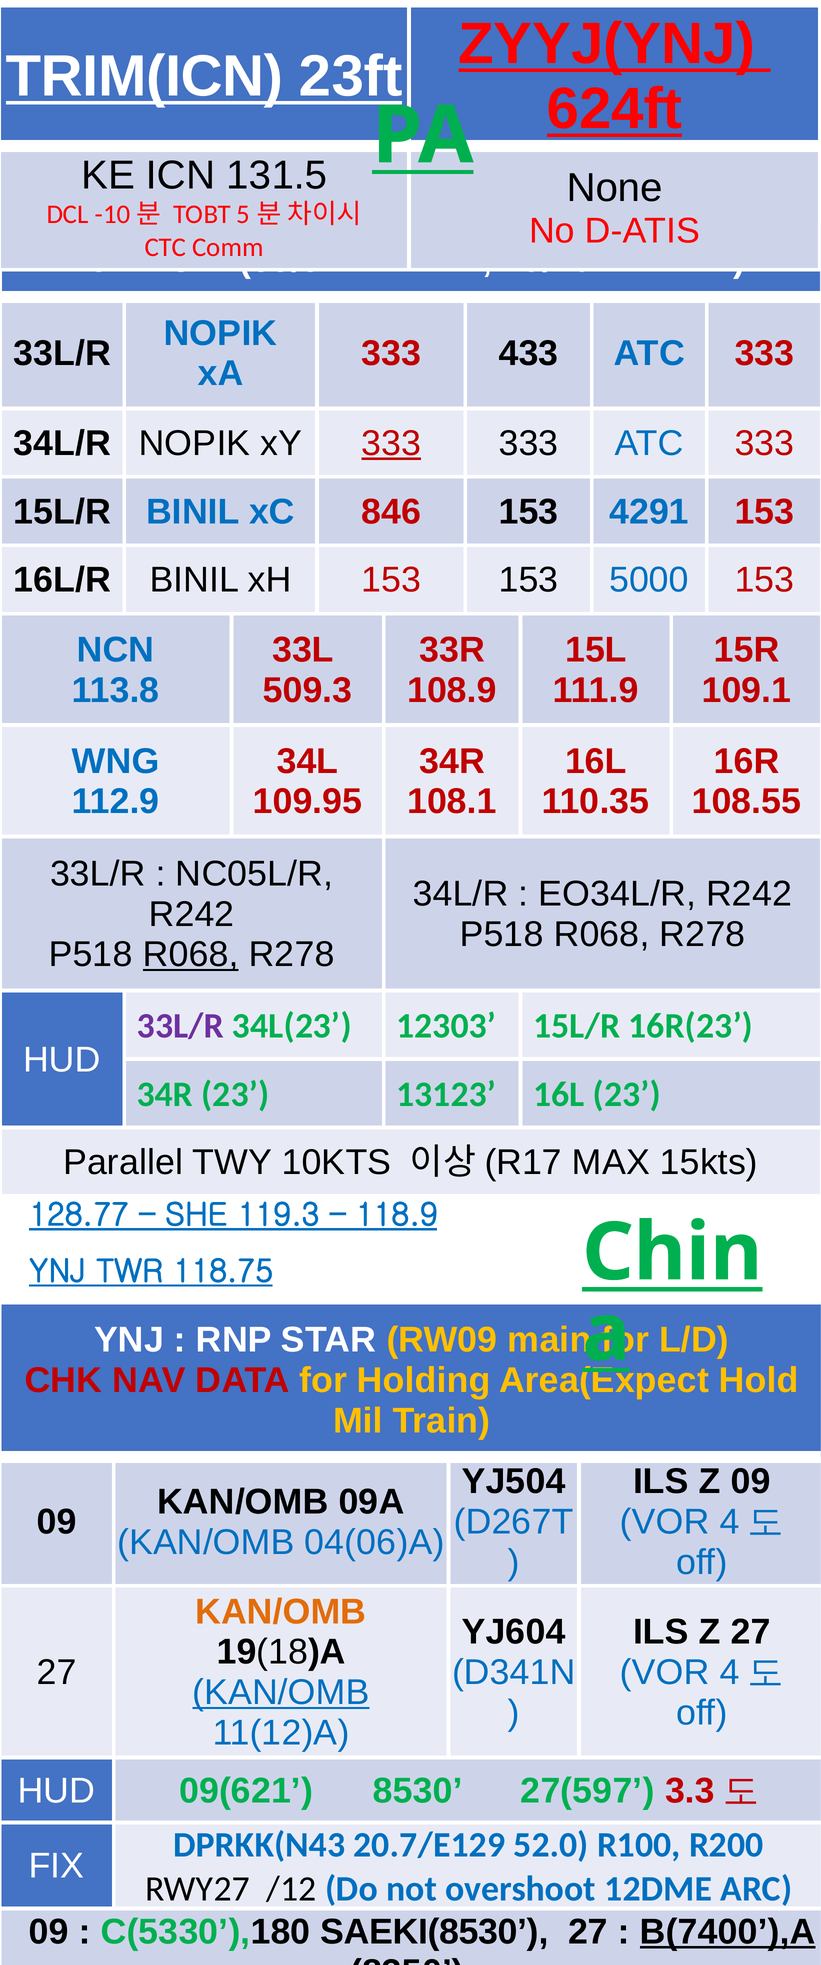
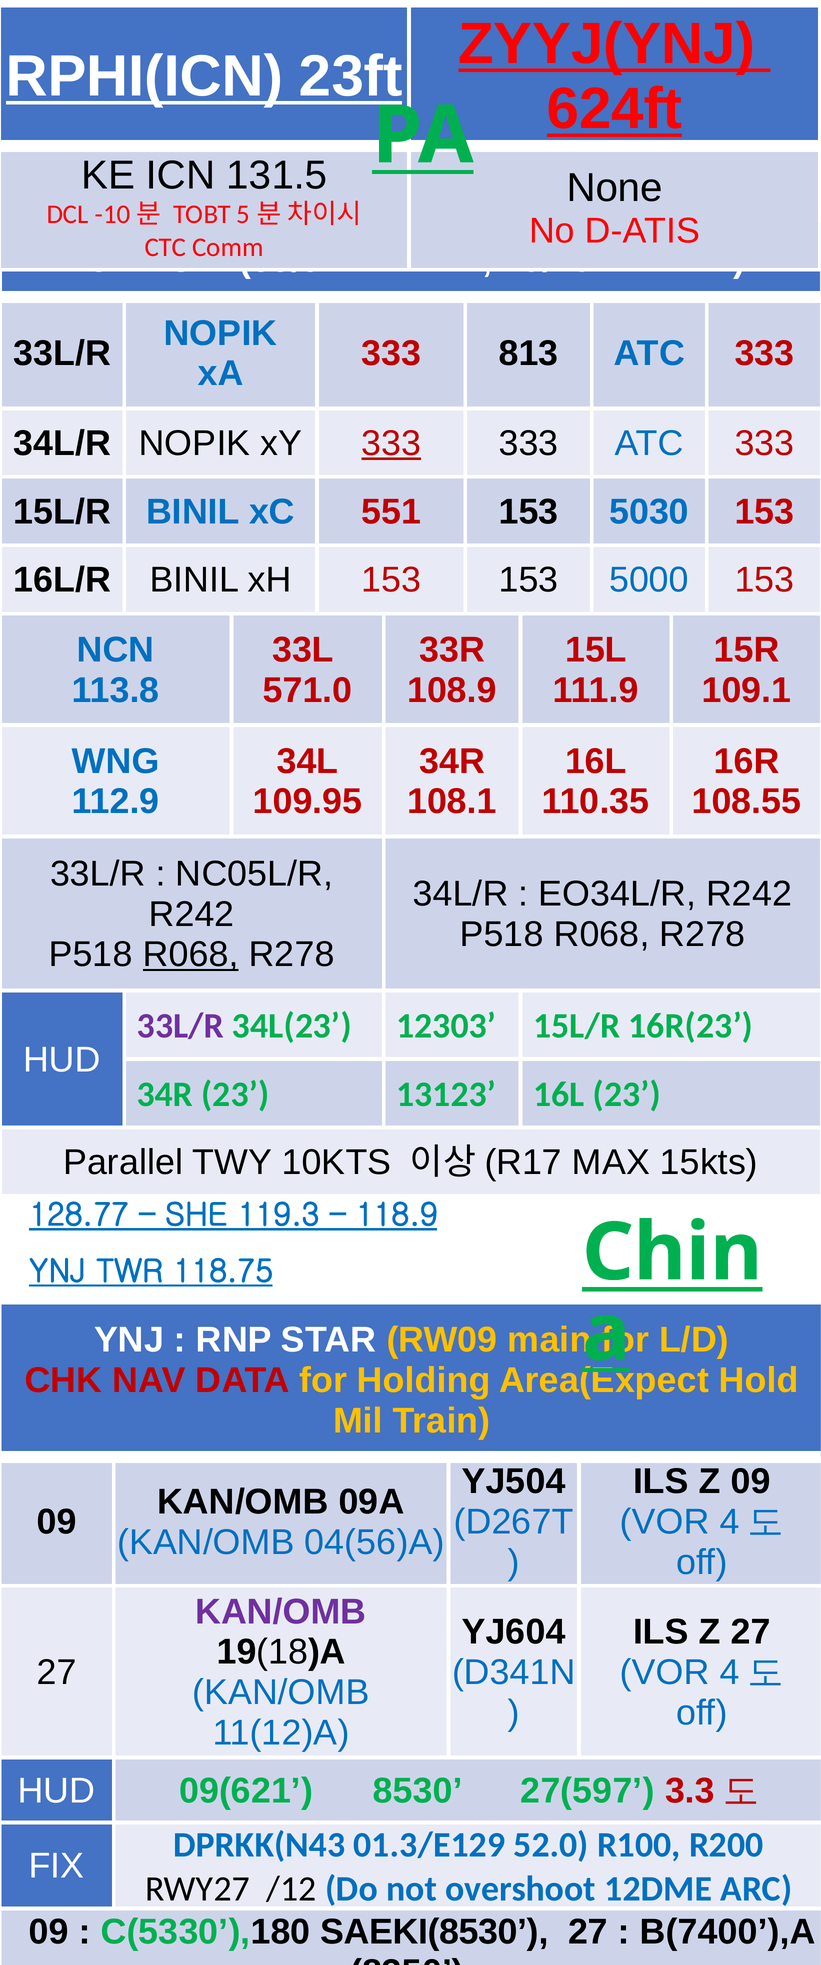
TRIM(ICN: TRIM(ICN -> RPHI(ICN (144, 77)
433: 433 -> 813 (529, 353)
846: 846 -> 551 (391, 512)
4291: 4291 -> 5030 (649, 512)
509.3: 509.3 -> 571.0 (307, 690)
04(06)A: 04(06)A -> 04(56)A (374, 1542)
KAN/OMB colour: orange -> purple (281, 1611)
KAN/OMB underline: present -> none (281, 1692)
20.7/E129: 20.7/E129 -> 01.3/E129 (429, 1844)
B(7400’),A underline: present -> none (728, 1931)
